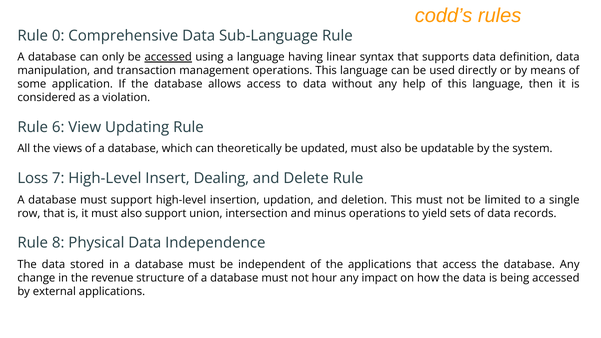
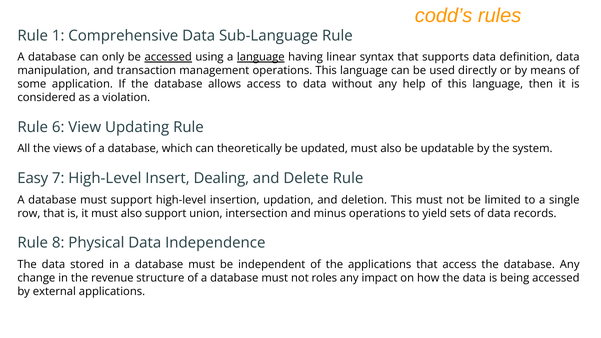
0: 0 -> 1 (58, 36)
language underline: none -> present (261, 57)
Loss: Loss -> Easy (33, 178)
hour: hour -> roles (324, 278)
